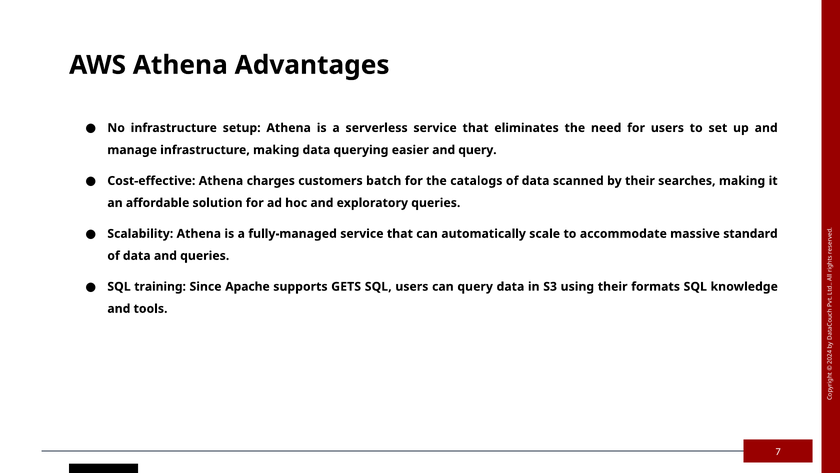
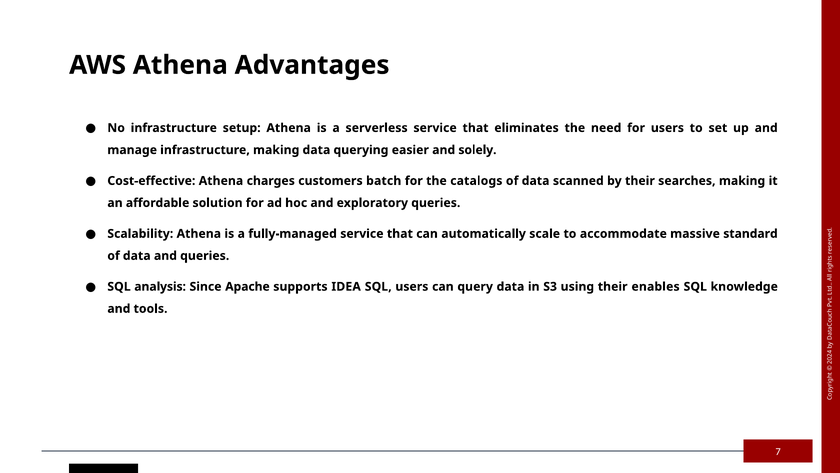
and query: query -> solely (477, 150)
training: training -> analysis (160, 286)
GETS: GETS -> IDEA (346, 286)
formats: formats -> enables (656, 286)
